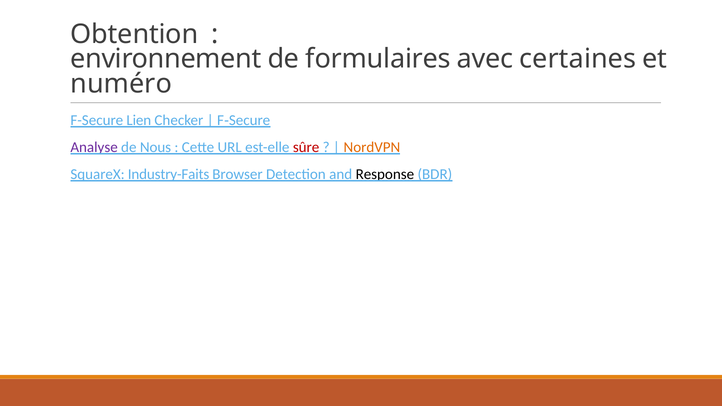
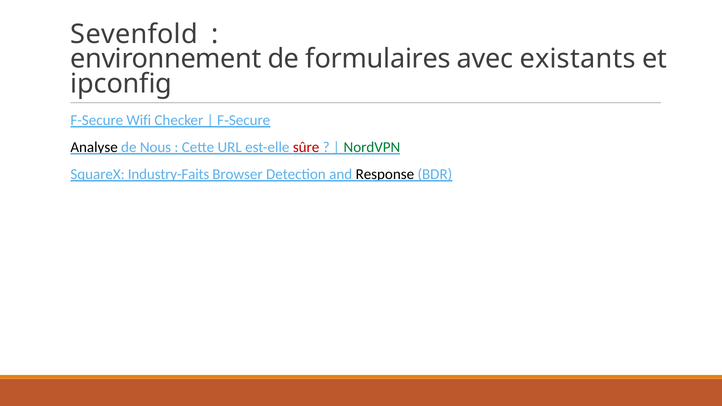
Obtention: Obtention -> Sevenfold (134, 34)
certaines: certaines -> existants (578, 59)
numéro: numéro -> ipconfig (121, 84)
Lien: Lien -> Wifi (139, 120)
Analyse colour: purple -> black (94, 147)
NordVPN colour: orange -> green (372, 147)
